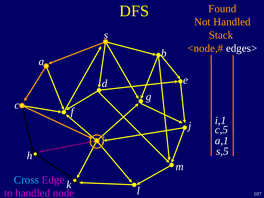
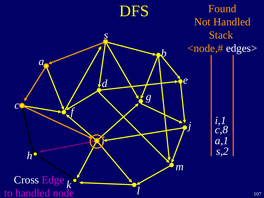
c,5: c,5 -> c,8 (221, 130)
s,5: s,5 -> s,2 (222, 151)
Cross colour: light blue -> white (26, 180)
